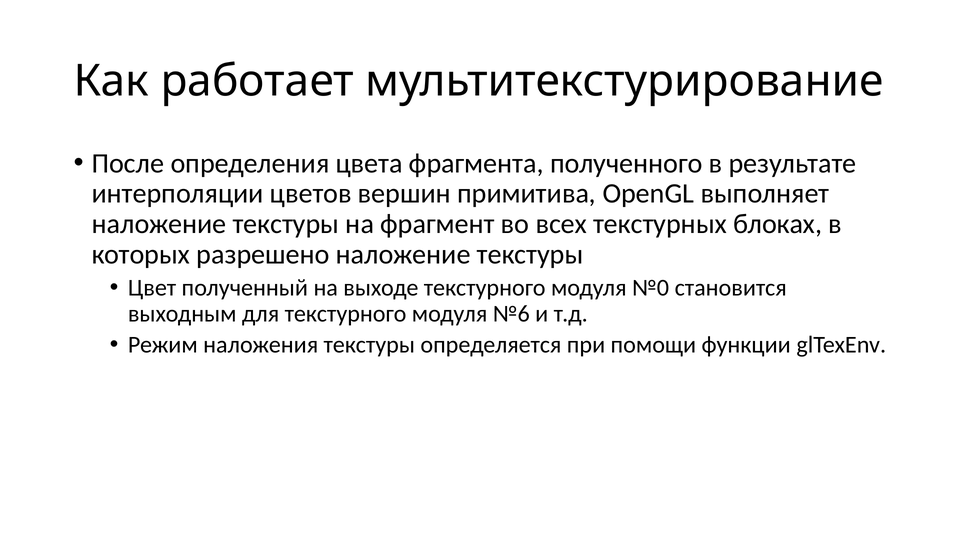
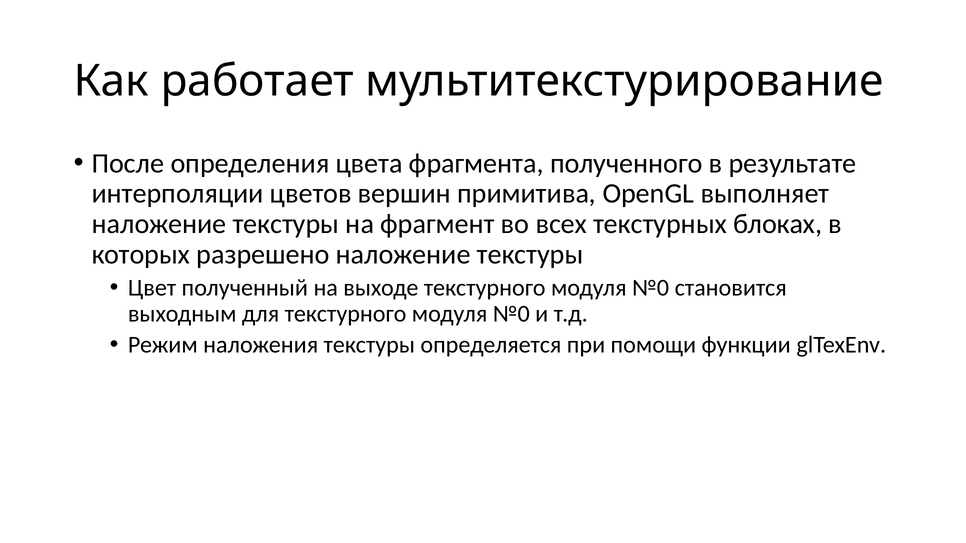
для текстурного модуля №6: №6 -> №0 (511, 314)
